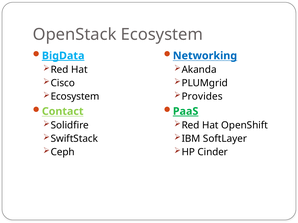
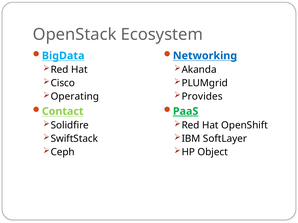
BigData underline: present -> none (63, 56)
Ecosystem: Ecosystem -> Operating (75, 97)
Cinder: Cinder -> Object (213, 152)
